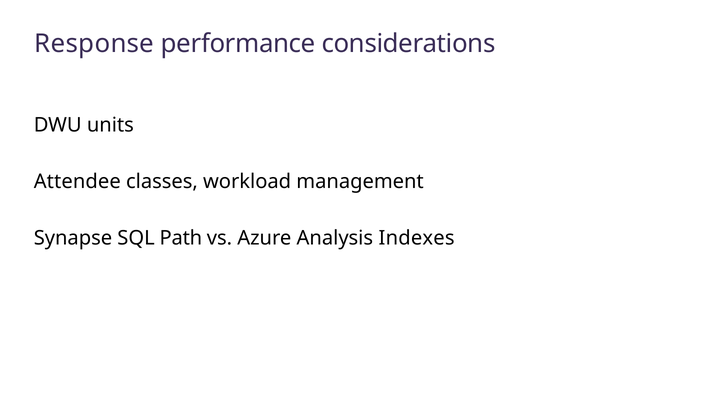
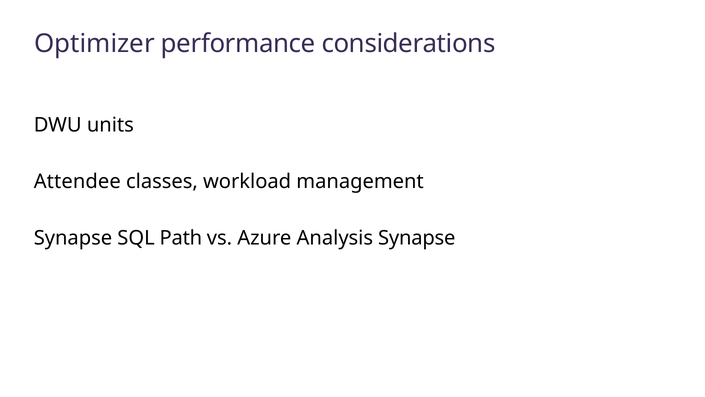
Response: Response -> Optimizer (94, 44)
Analysis Indexes: Indexes -> Synapse (417, 238)
